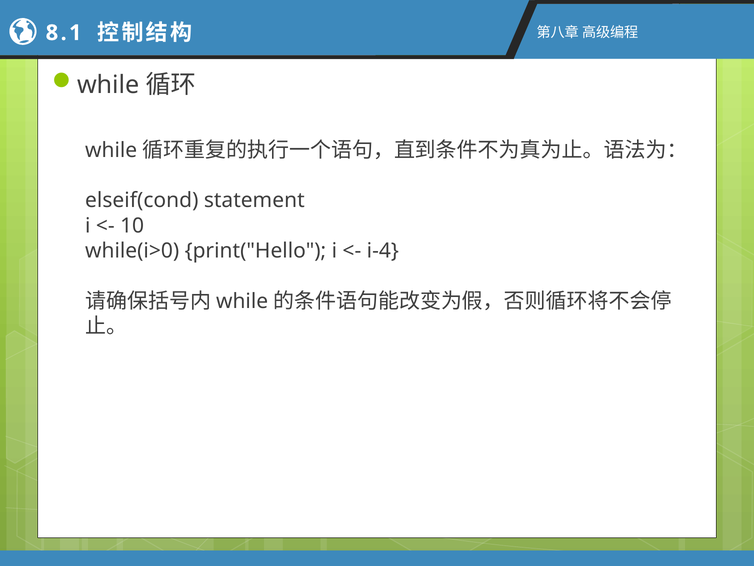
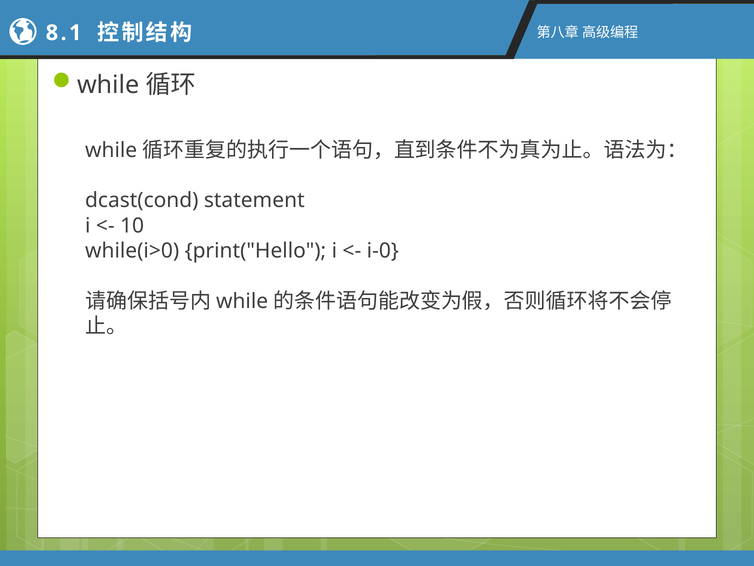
elseif(cond: elseif(cond -> dcast(cond (142, 200)
i-4: i-4 -> i-0 (383, 251)
